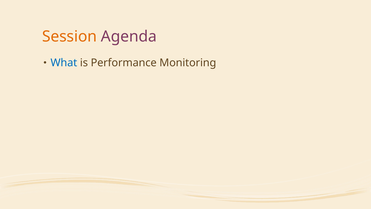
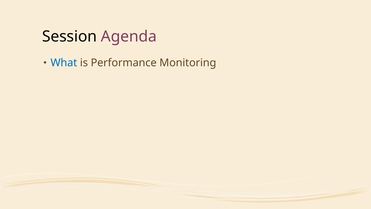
Session colour: orange -> black (70, 37)
